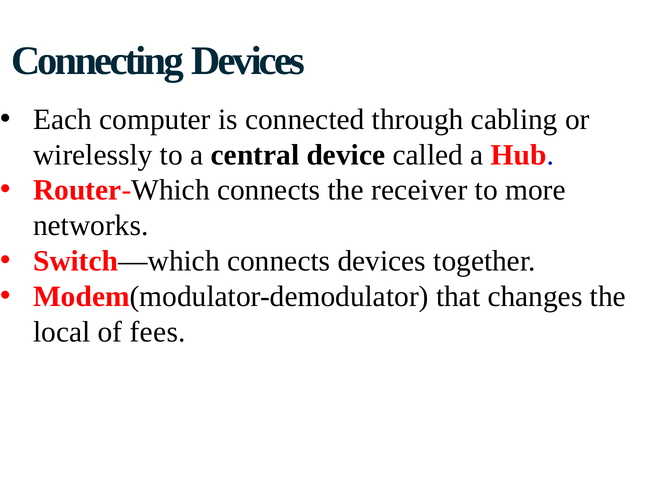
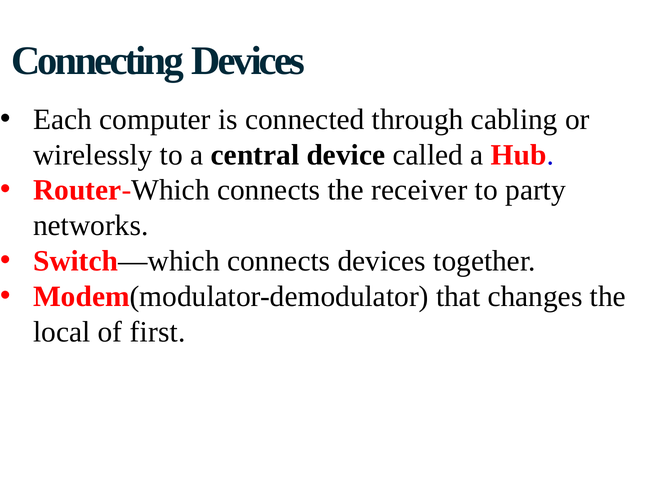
more: more -> party (536, 190)
fees: fees -> first (158, 331)
